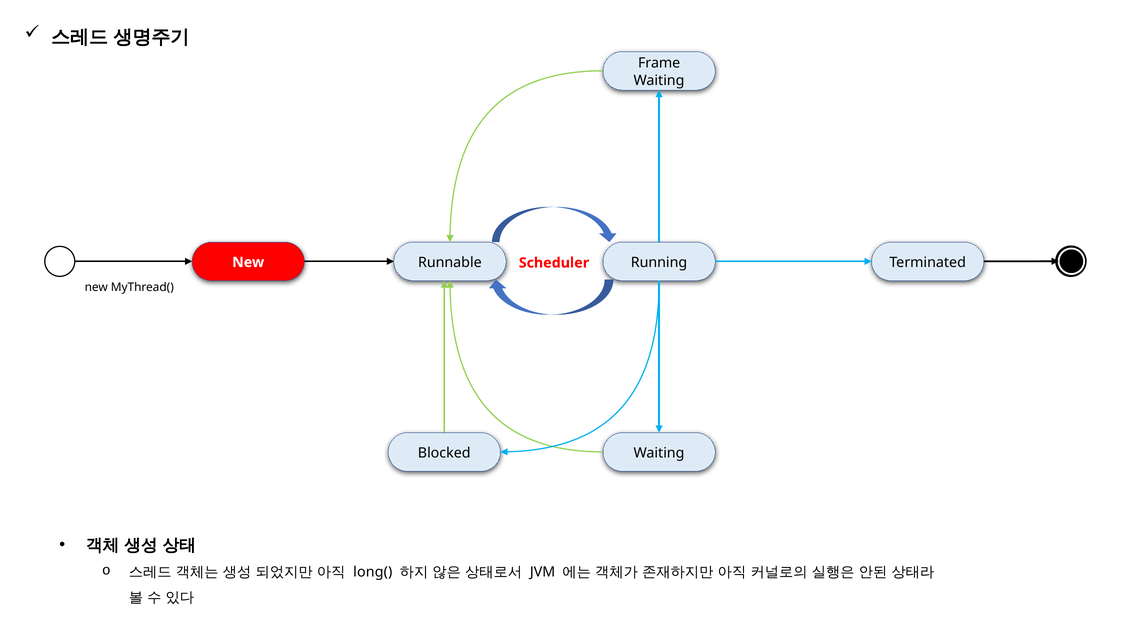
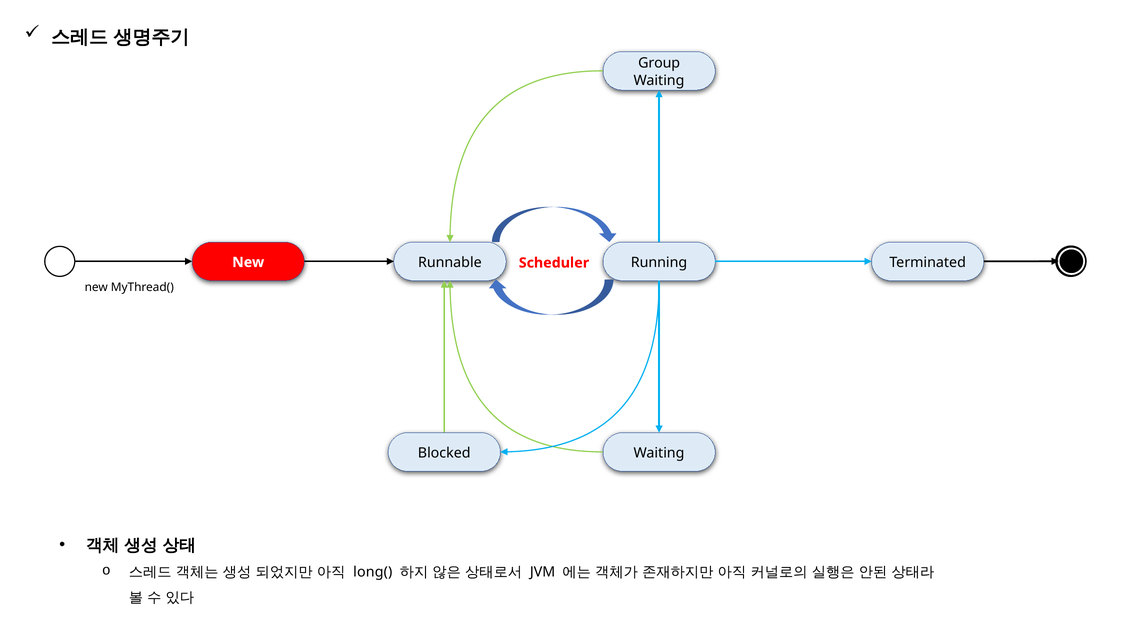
Frame: Frame -> Group (659, 63)
